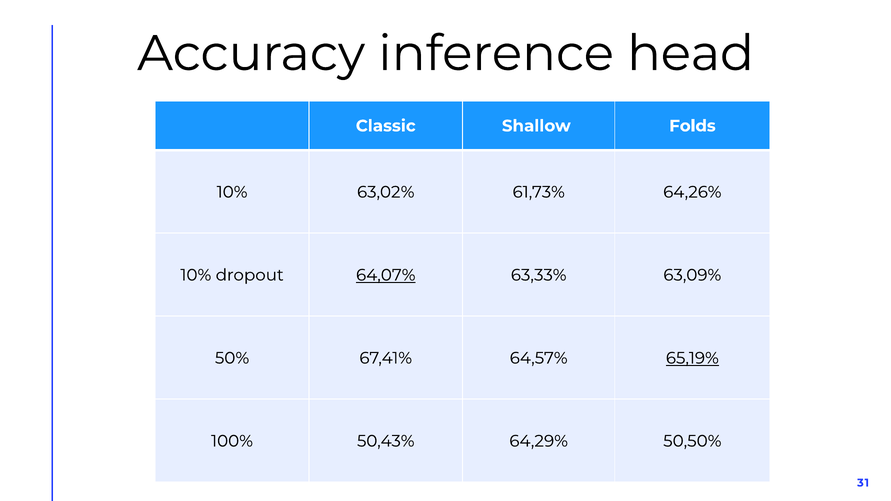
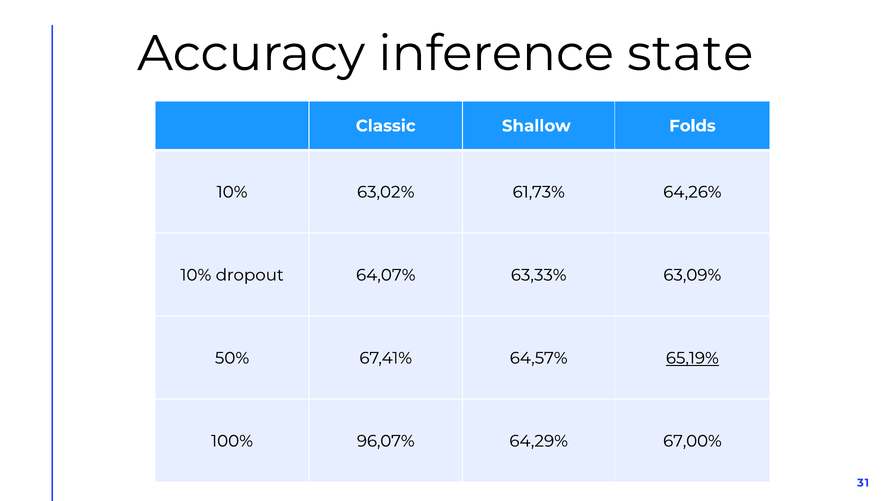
head: head -> state (690, 54)
64,07% underline: present -> none (386, 275)
50,43%: 50,43% -> 96,07% (386, 441)
50,50%: 50,50% -> 67,00% (692, 441)
